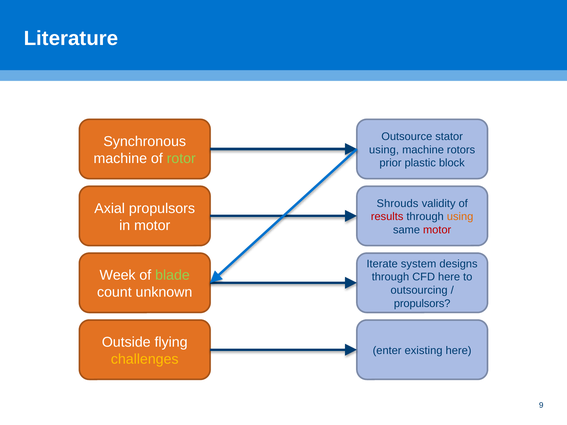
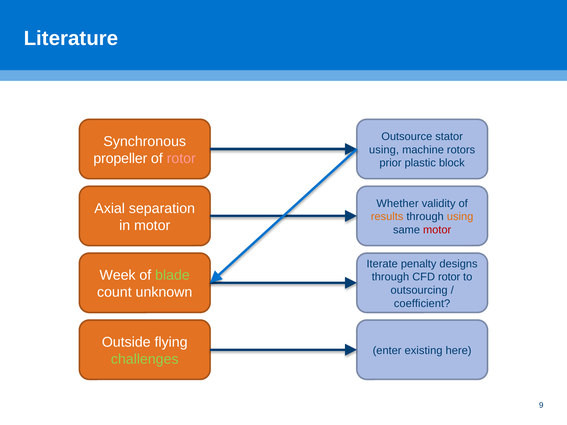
machine: machine -> propeller (120, 159)
rotor colour: light green -> pink (181, 159)
Shrouds: Shrouds -> Whether (398, 204)
Axial propulsors: propulsors -> separation (162, 209)
results colour: red -> orange (387, 217)
system: system -> penalty (419, 264)
CFD here: here -> rotor (449, 277)
propulsors: propulsors -> coefficient (422, 304)
challenges colour: yellow -> light green (145, 359)
